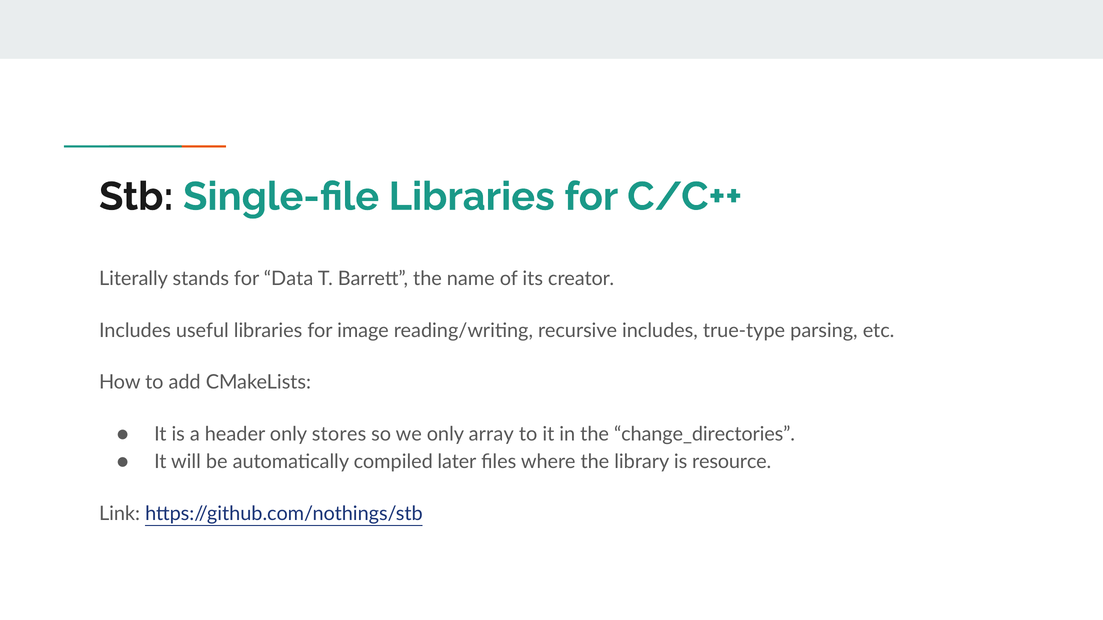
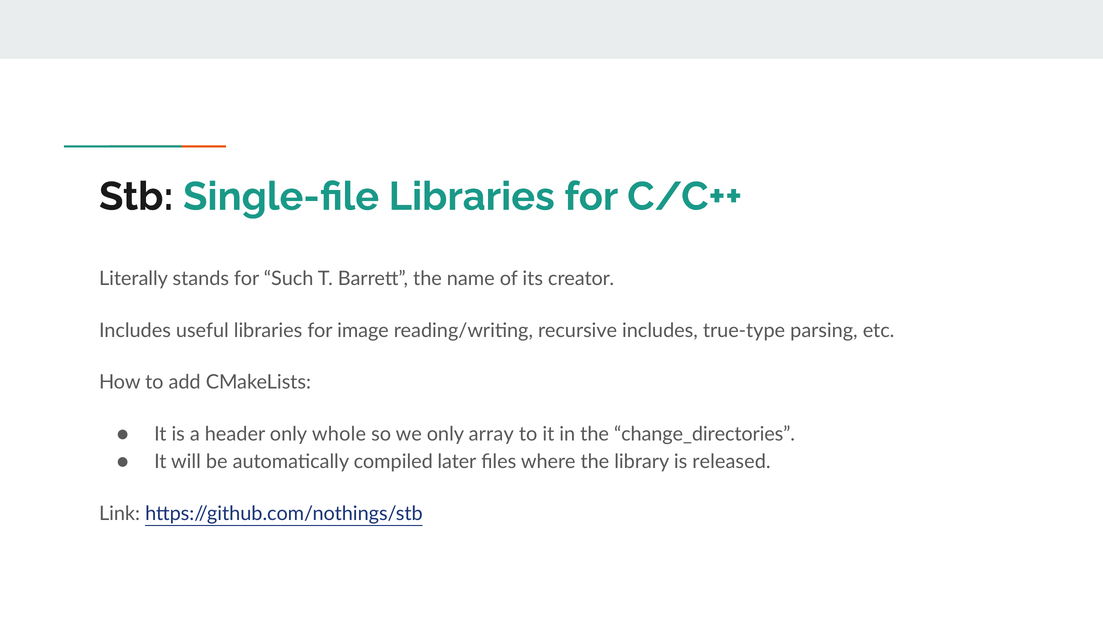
Data: Data -> Such (289, 279)
stores: stores -> whole (339, 435)
resource: resource -> released (731, 462)
